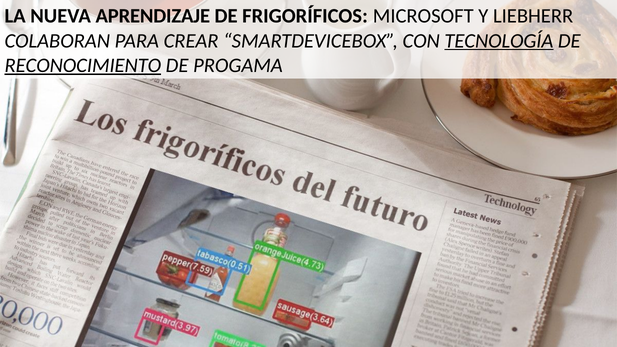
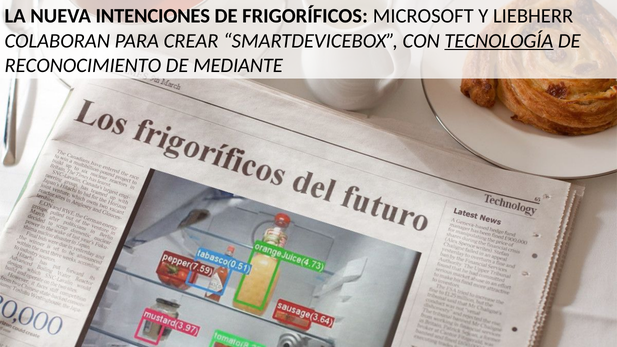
APRENDIZAJE: APRENDIZAJE -> INTENCIONES (153, 16)
RECONOCIMIENTO underline: present -> none (83, 65)
PROGAMA: PROGAMA -> MEDIANTE (238, 65)
